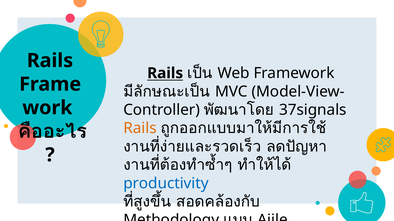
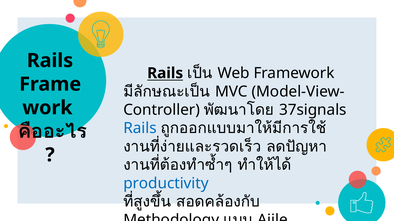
Rails colour: orange -> blue (140, 129)
